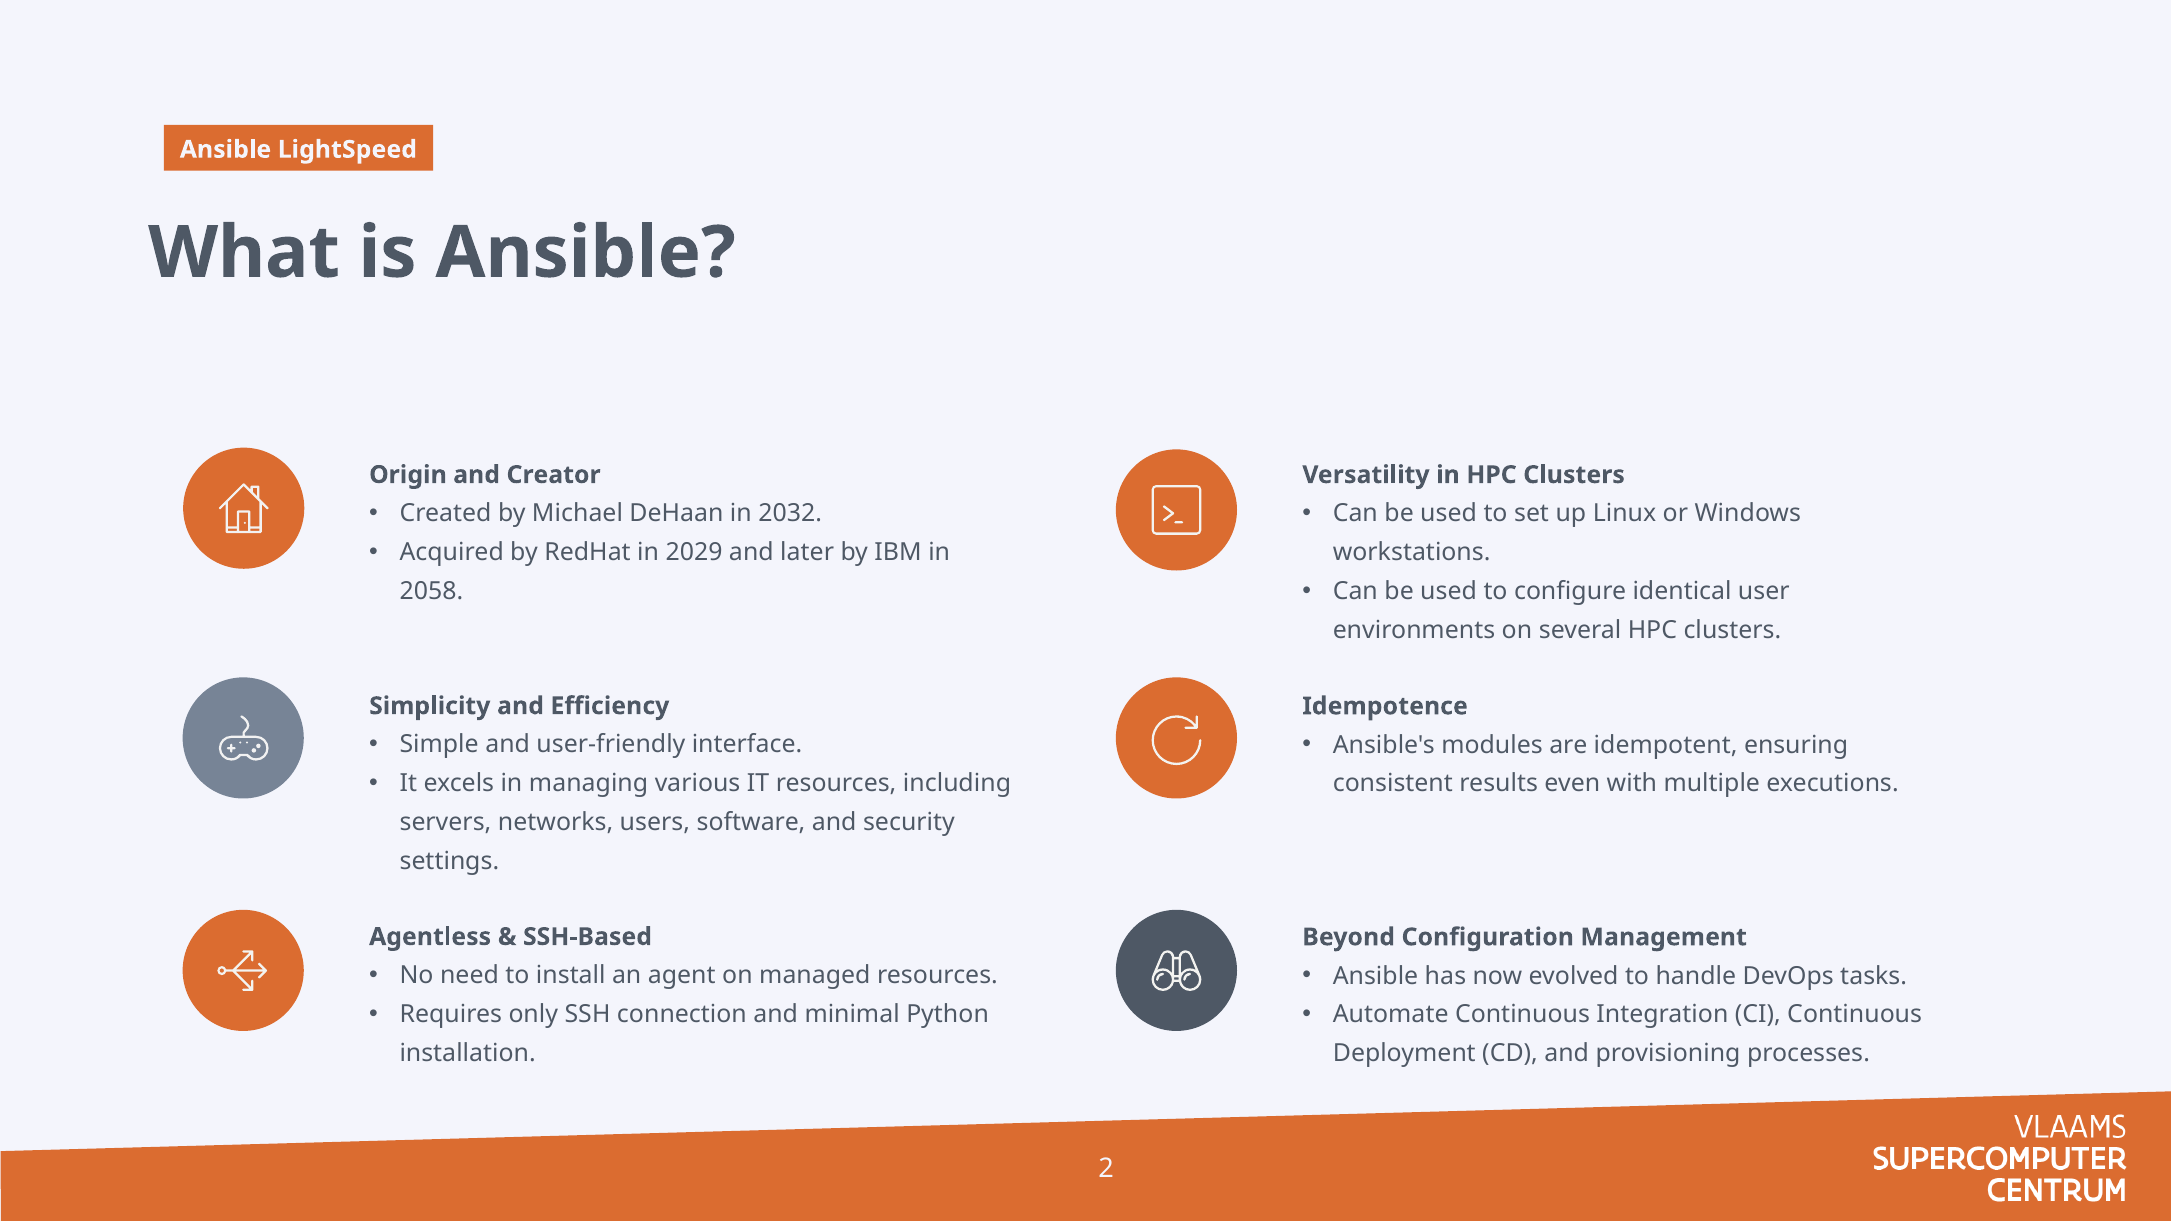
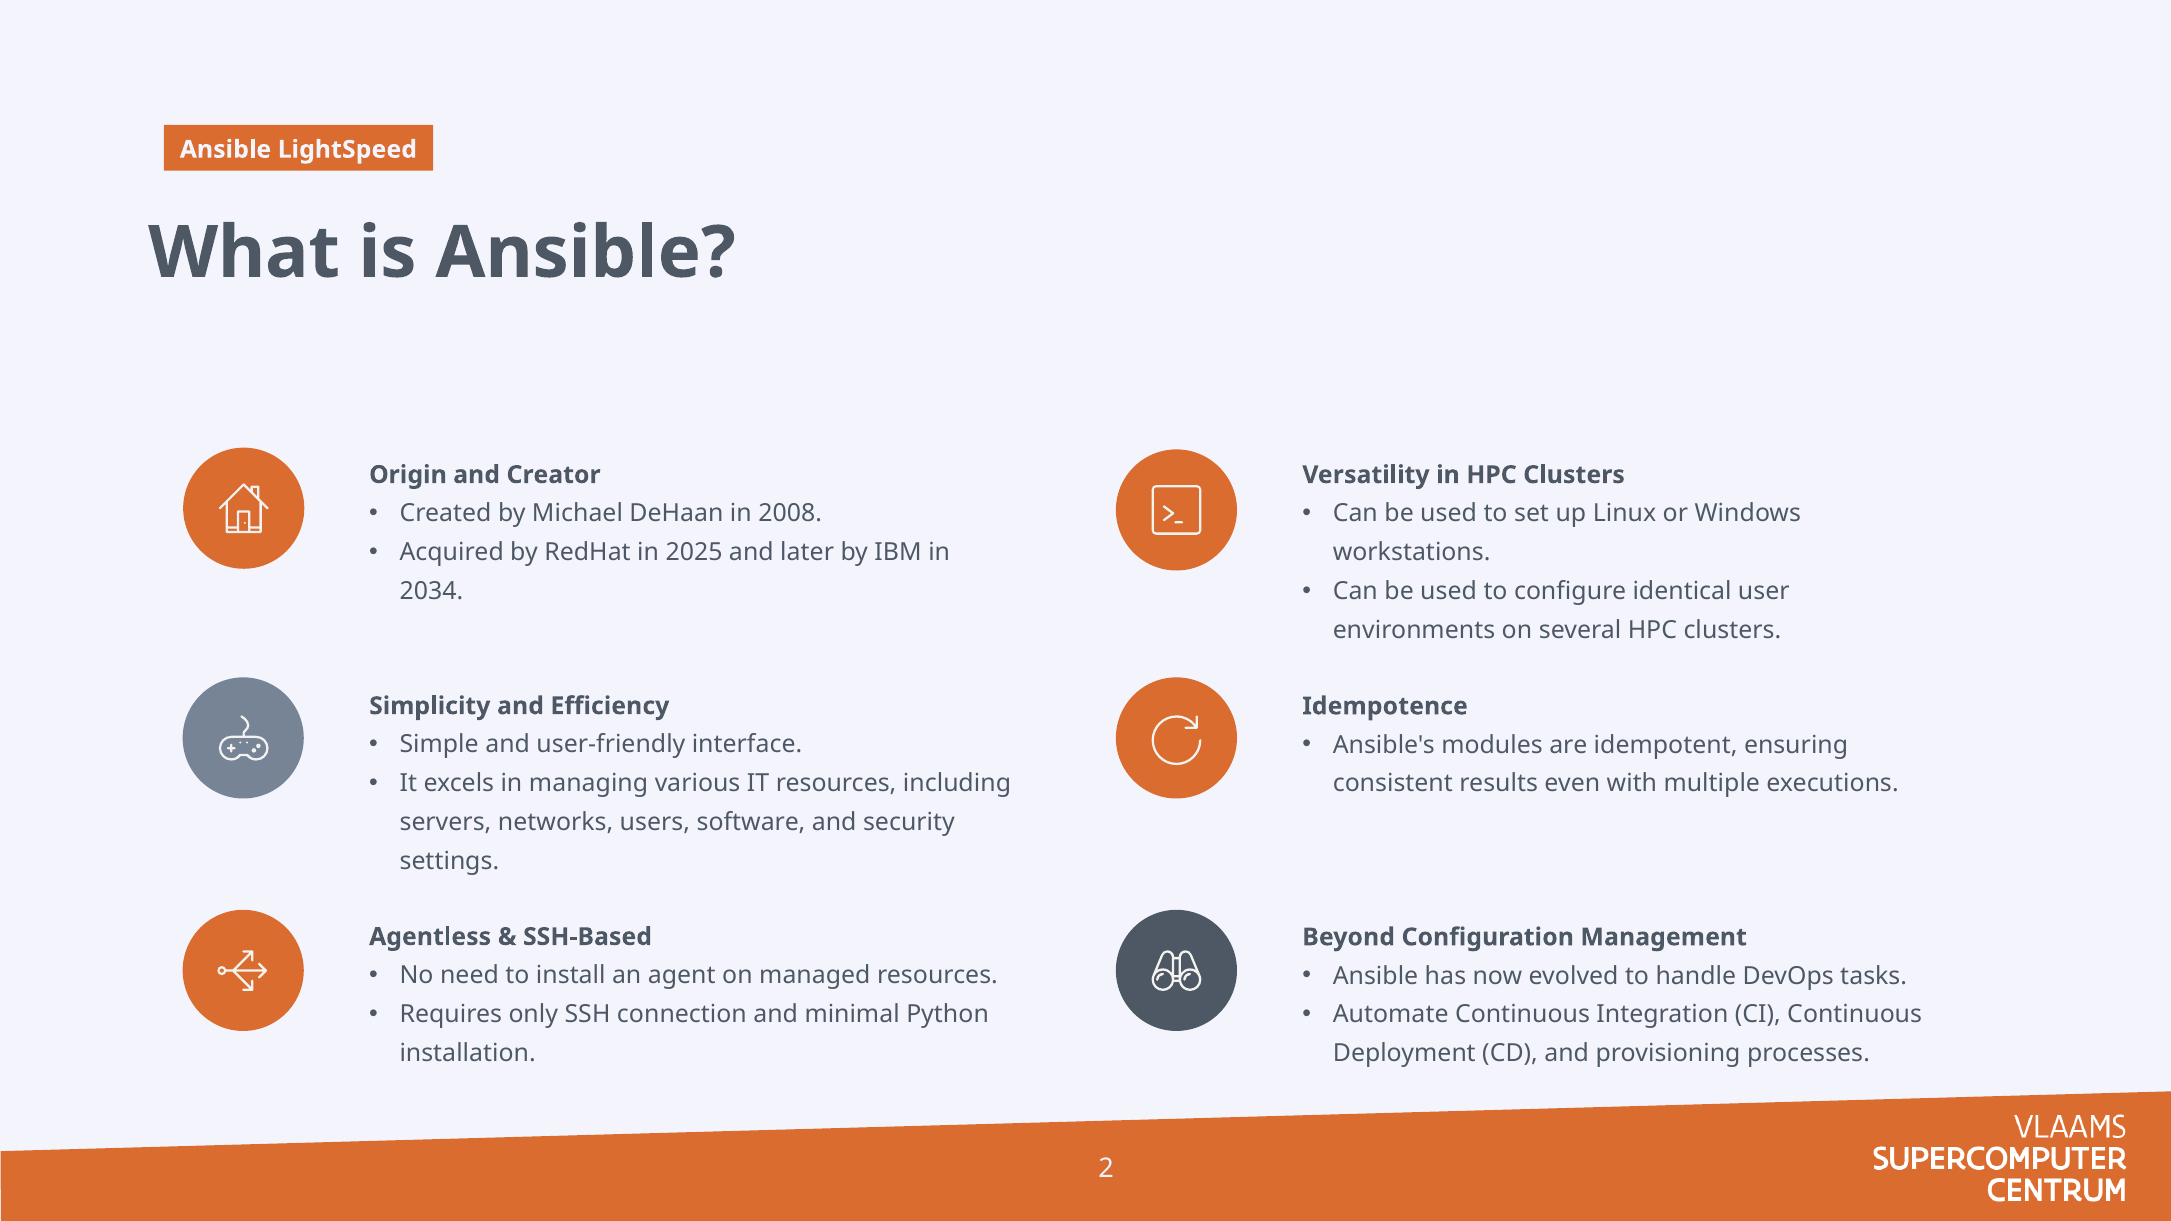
2032: 2032 -> 2008 (790, 514)
2029: 2029 -> 2025 (694, 552)
2058: 2058 -> 2034 (431, 591)
